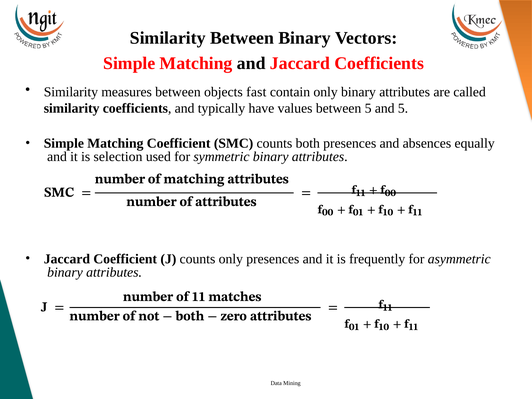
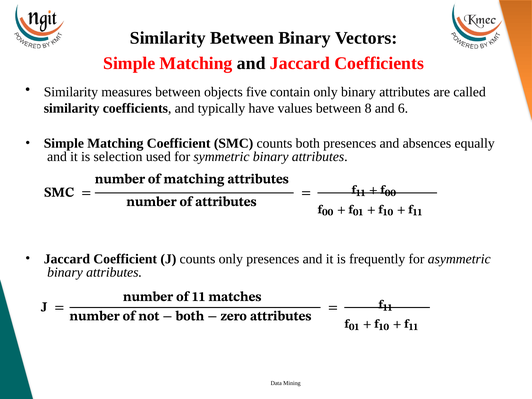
fast: fast -> five (256, 92)
between 5: 5 -> 8 (368, 108)
and 5: 5 -> 6 (403, 108)
